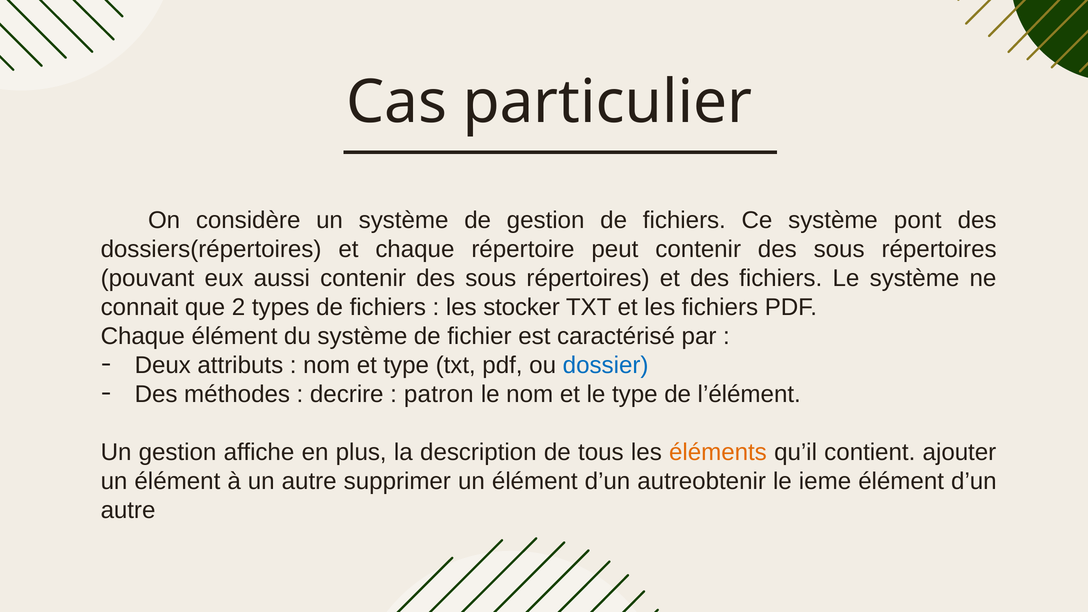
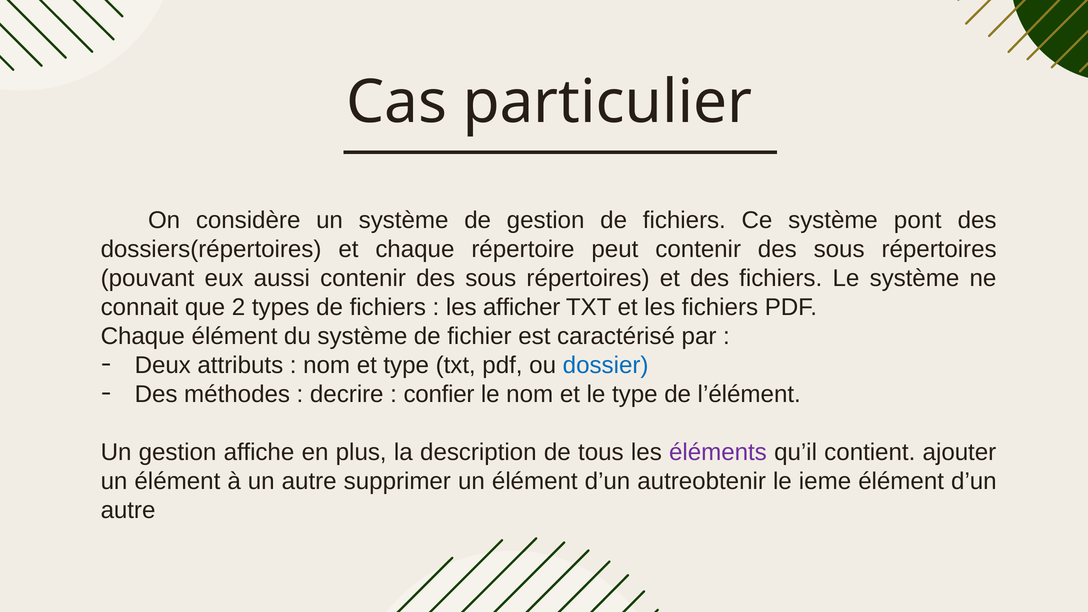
stocker: stocker -> afficher (522, 307)
patron: patron -> confier (439, 394)
éléments colour: orange -> purple (718, 452)
